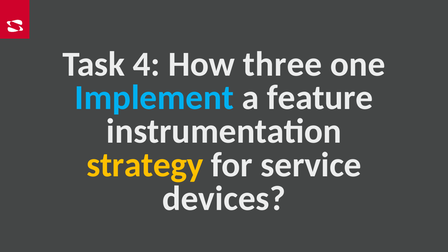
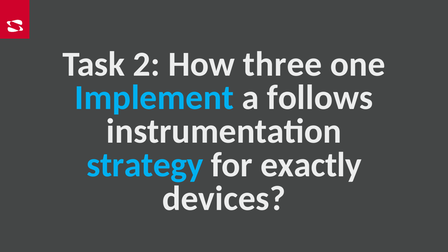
4: 4 -> 2 (147, 64)
feature: feature -> follows (320, 98)
strategy colour: yellow -> light blue (145, 165)
service: service -> exactly (311, 165)
